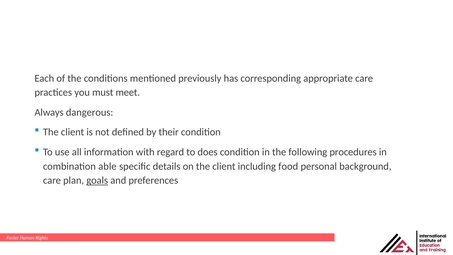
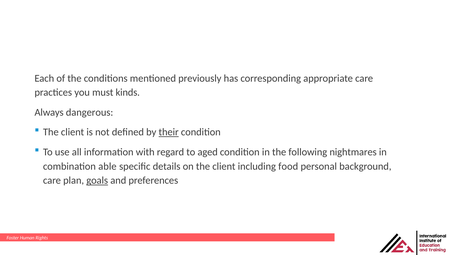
meet: meet -> kinds (128, 92)
their underline: none -> present (169, 132)
does: does -> aged (208, 152)
procedures: procedures -> nightmares (353, 152)
